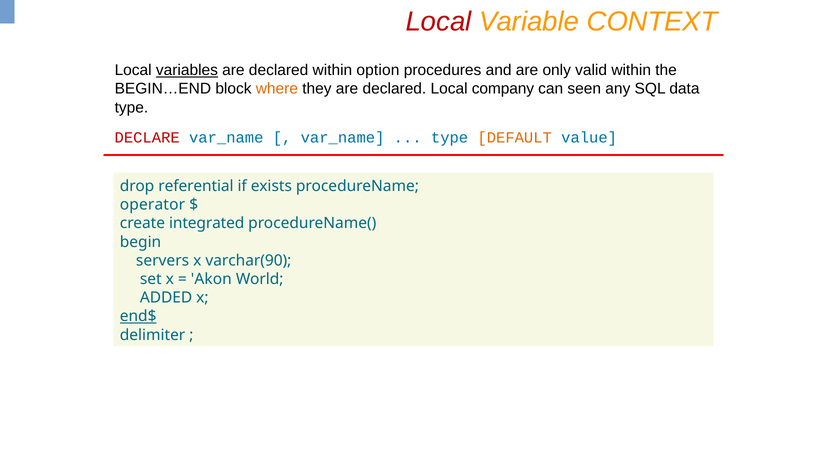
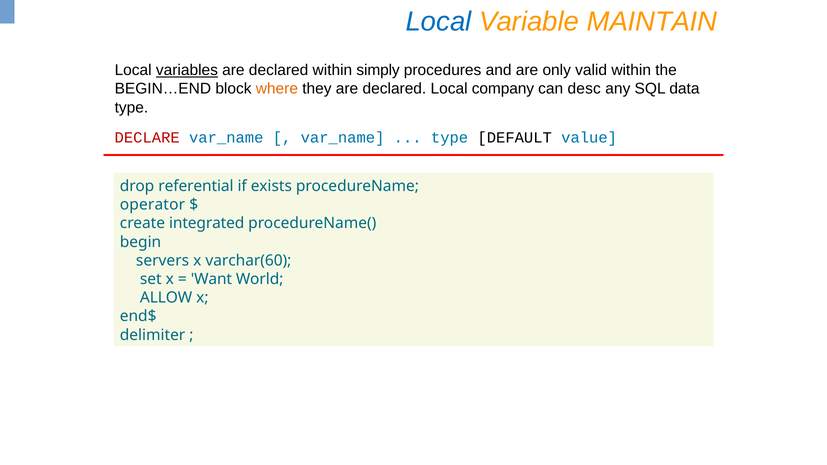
Local colour: red -> blue (439, 22)
CONTEXT: CONTEXT -> MAINTAIN (652, 22)
option: option -> simply (378, 70)
seen: seen -> desc (584, 89)
DEFAULT colour: orange -> black (515, 137)
varchar(90: varchar(90 -> varchar(60 (248, 261)
Akon: Akon -> Want (211, 279)
ADDED: ADDED -> ALLOW (166, 298)
end$ underline: present -> none (138, 316)
